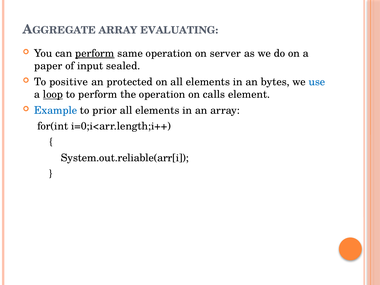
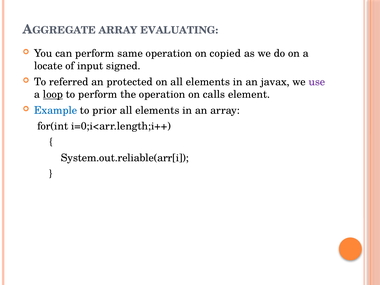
perform underline: present -> none (95, 53)
server: server -> copied (225, 53)
paper: paper -> locate (48, 66)
sealed: sealed -> signed (123, 66)
positive: positive -> referred (69, 82)
bytes: bytes -> javax (275, 82)
use colour: blue -> purple (317, 82)
